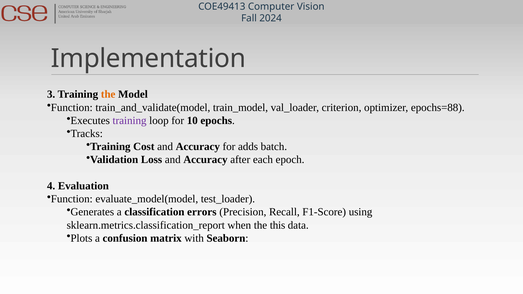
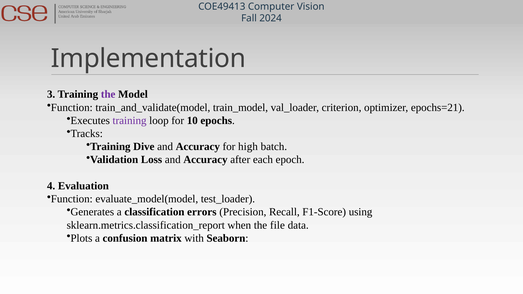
the colour: orange -> purple (108, 94)
epochs=88: epochs=88 -> epochs=21 (438, 107)
Cost: Cost -> Dive (144, 147)
adds: adds -> high (248, 147)
this: this -> file (277, 225)
